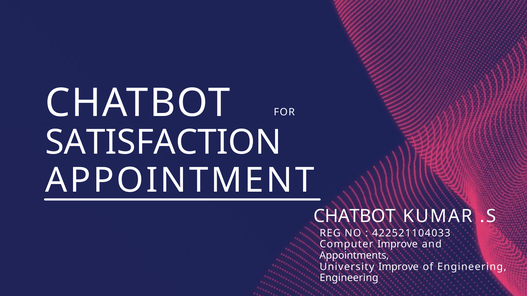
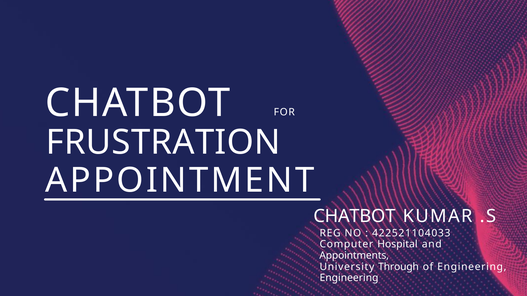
SATISFACTION: SATISFACTION -> FRUSTRATION (163, 143)
Computer Improve: Improve -> Hospital (397, 245)
University Improve: Improve -> Through (399, 267)
